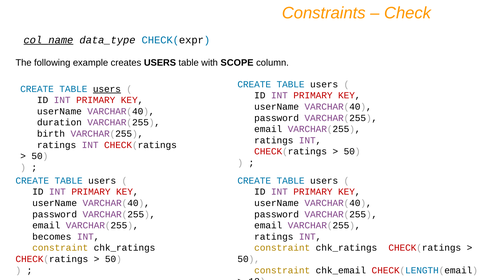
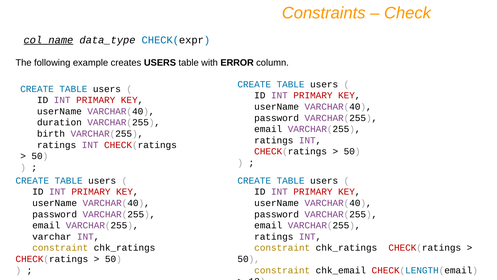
SCOPE: SCOPE -> ERROR (237, 63)
users underline: present -> none (107, 89)
becomes: becomes -> varchar (52, 236)
